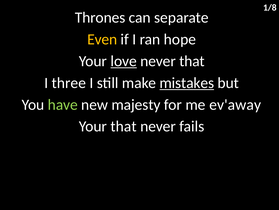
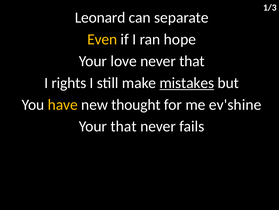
1/8: 1/8 -> 1/3 (270, 8)
Thrones: Thrones -> Leonard (100, 18)
love underline: present -> none (124, 61)
three: three -> rights (69, 83)
have colour: light green -> yellow (63, 104)
majesty: majesty -> thought (136, 104)
ev'away: ev'away -> ev'shine (235, 104)
